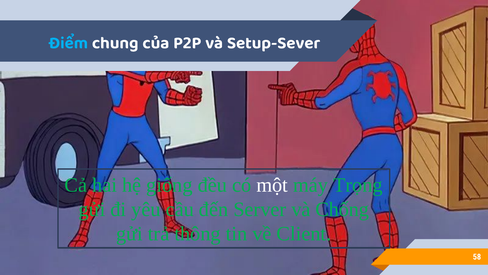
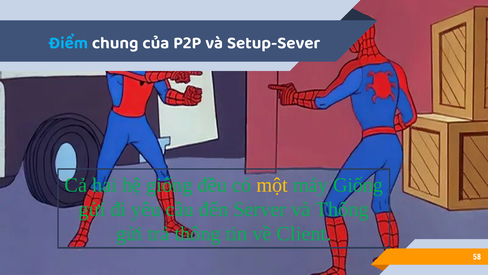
một colour: white -> yellow (272, 185)
máy Trọng: Trọng -> Giống (358, 185)
Chống: Chống -> Thống (342, 209)
